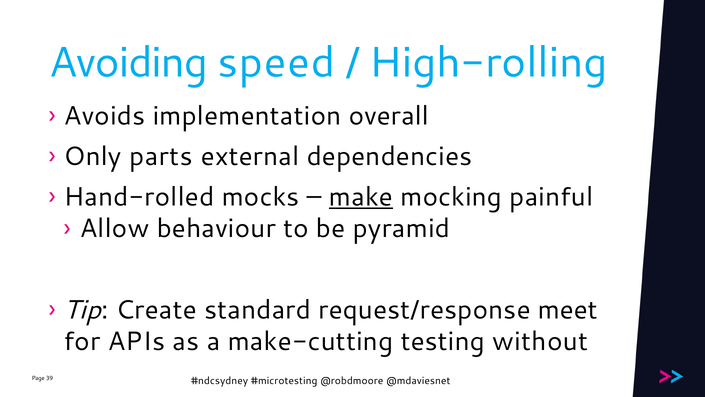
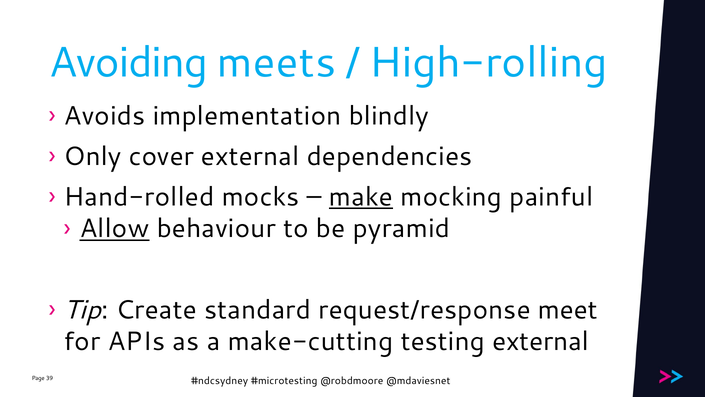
speed: speed -> meets (277, 63)
overall: overall -> blindly (389, 116)
parts: parts -> cover (161, 156)
Allow underline: none -> present (114, 229)
testing without: without -> external (541, 341)
